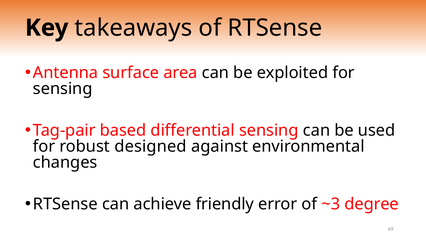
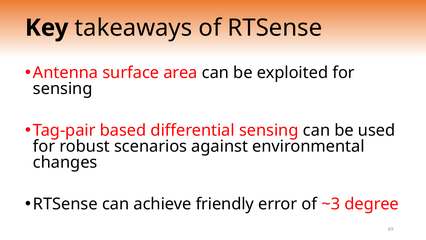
designed: designed -> scenarios (151, 146)
